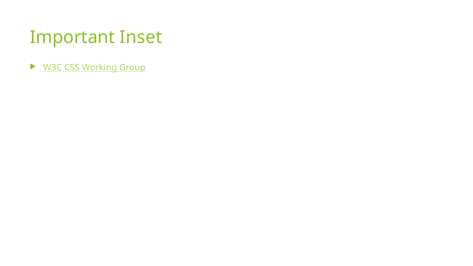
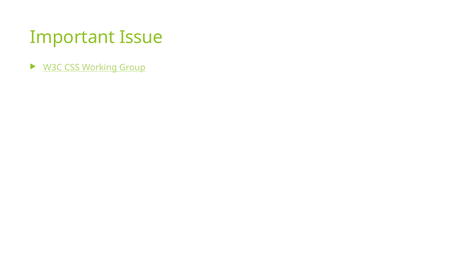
Inset: Inset -> Issue (141, 37)
